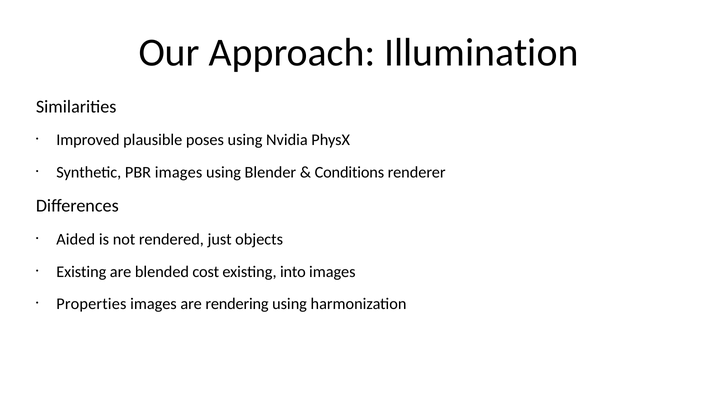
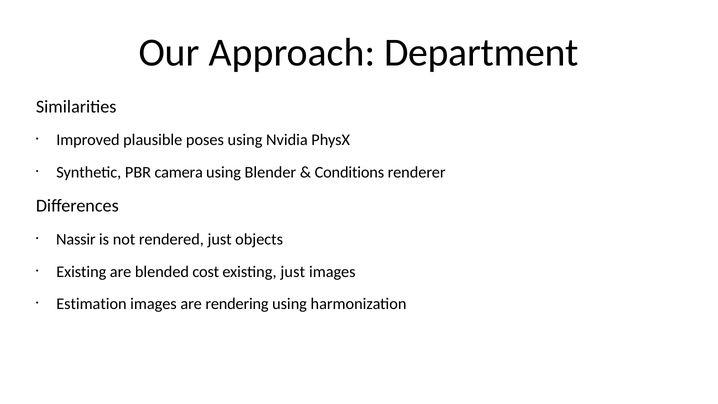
Illumination: Illumination -> Department (481, 53)
PBR images: images -> camera (179, 172)
Aided: Aided -> Nassir (76, 239)
existing into: into -> just (293, 272)
Properties: Properties -> Estimation (91, 304)
